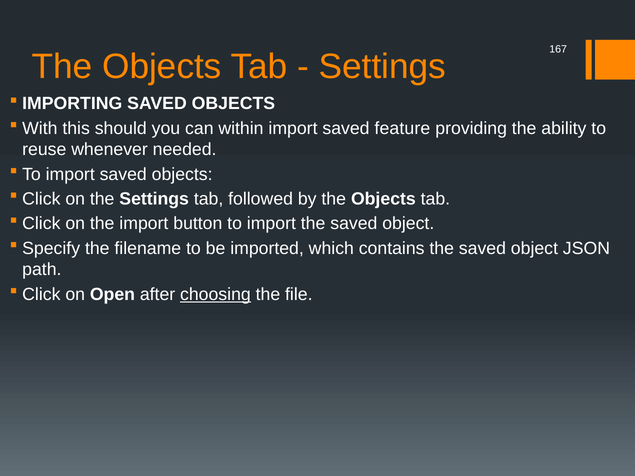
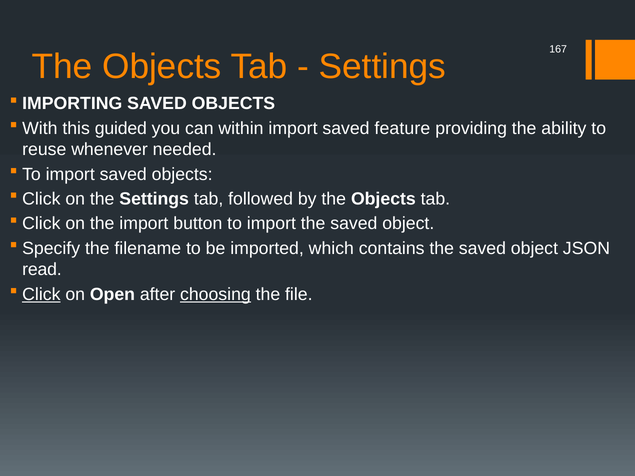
should: should -> guided (121, 128)
path: path -> read (42, 270)
Click underline: none -> present (41, 294)
